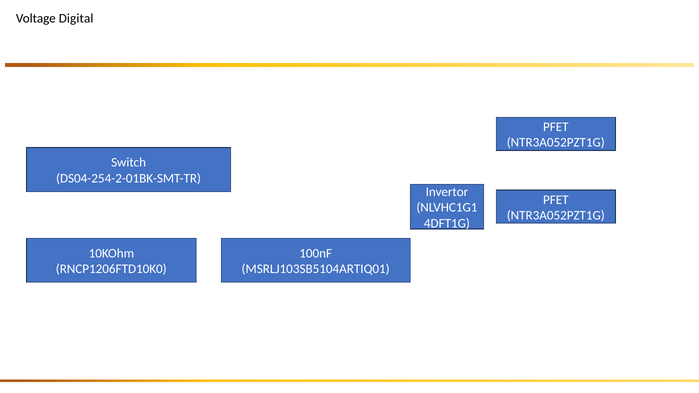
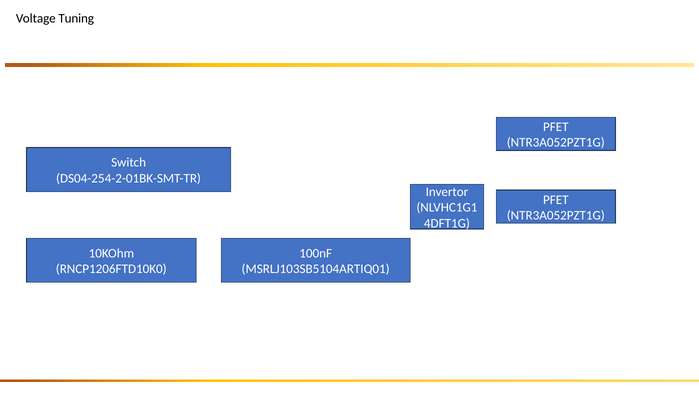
Digital: Digital -> Tuning (76, 18)
